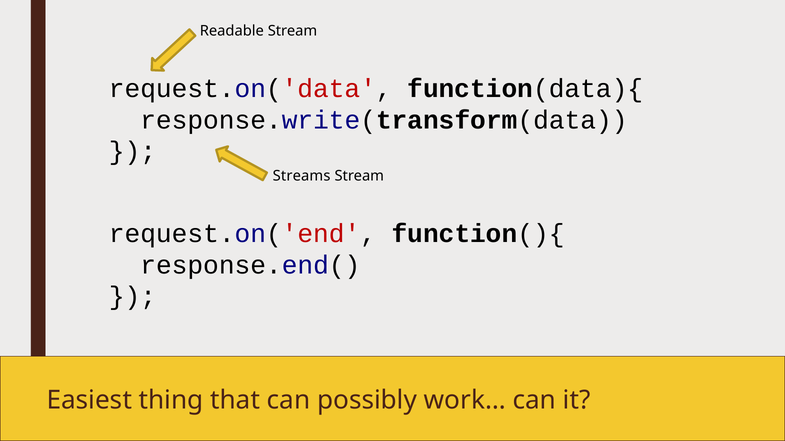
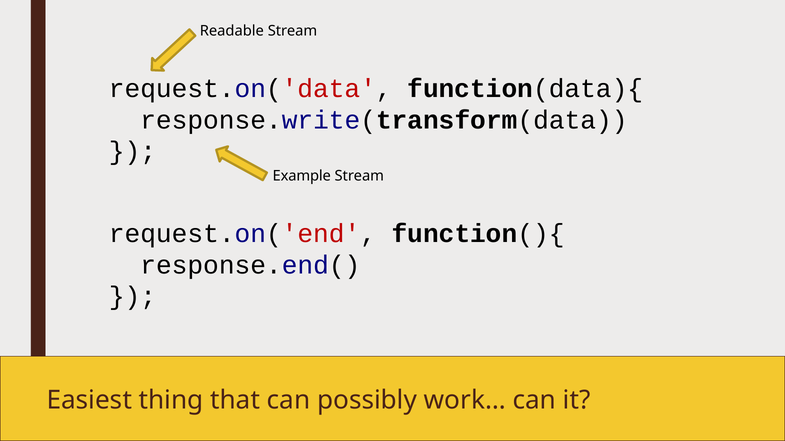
Streams: Streams -> Example (302, 176)
